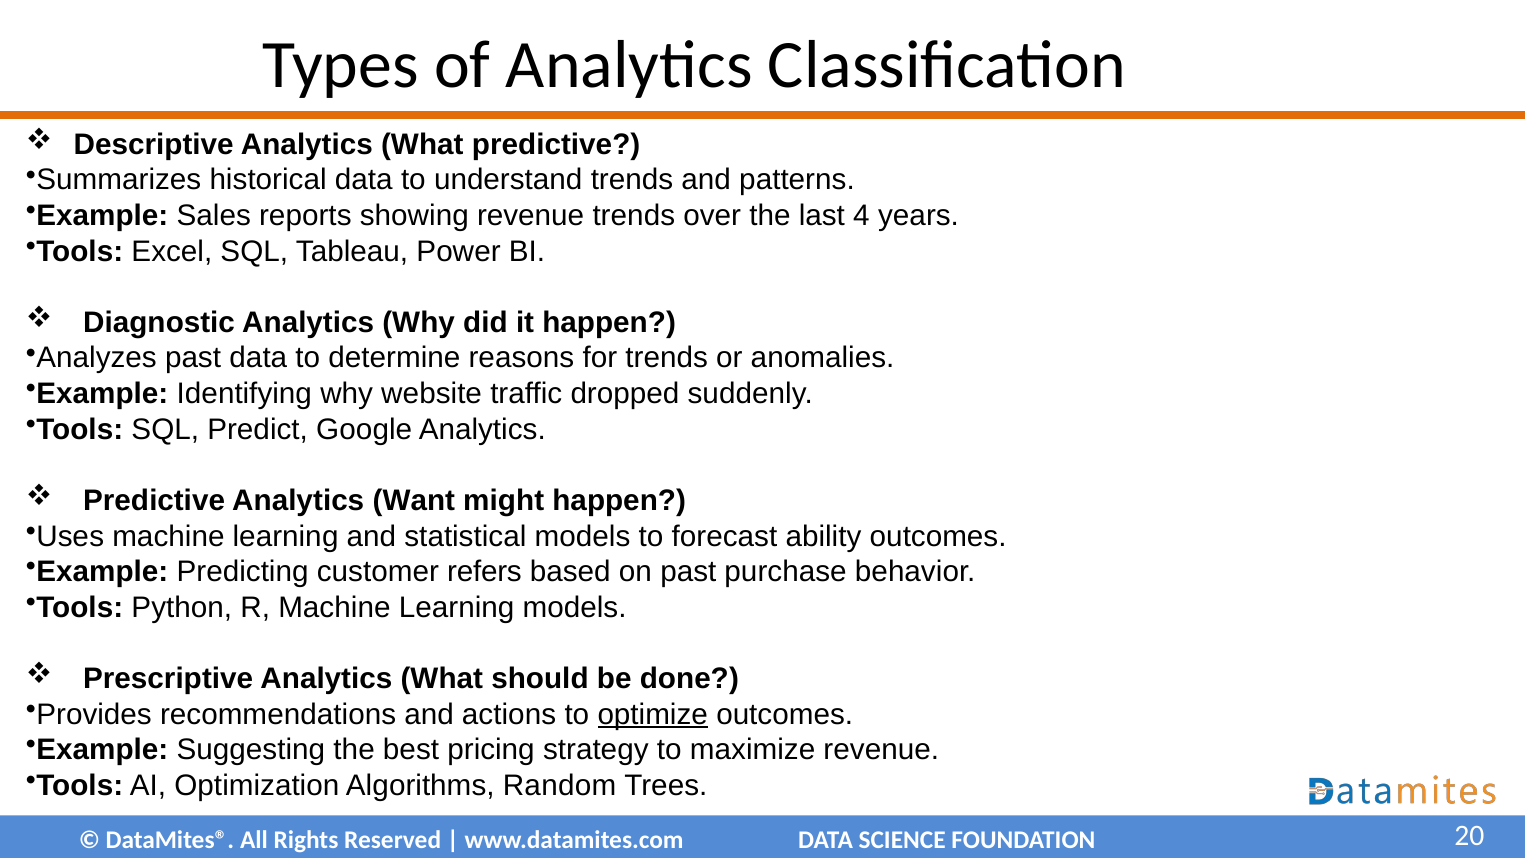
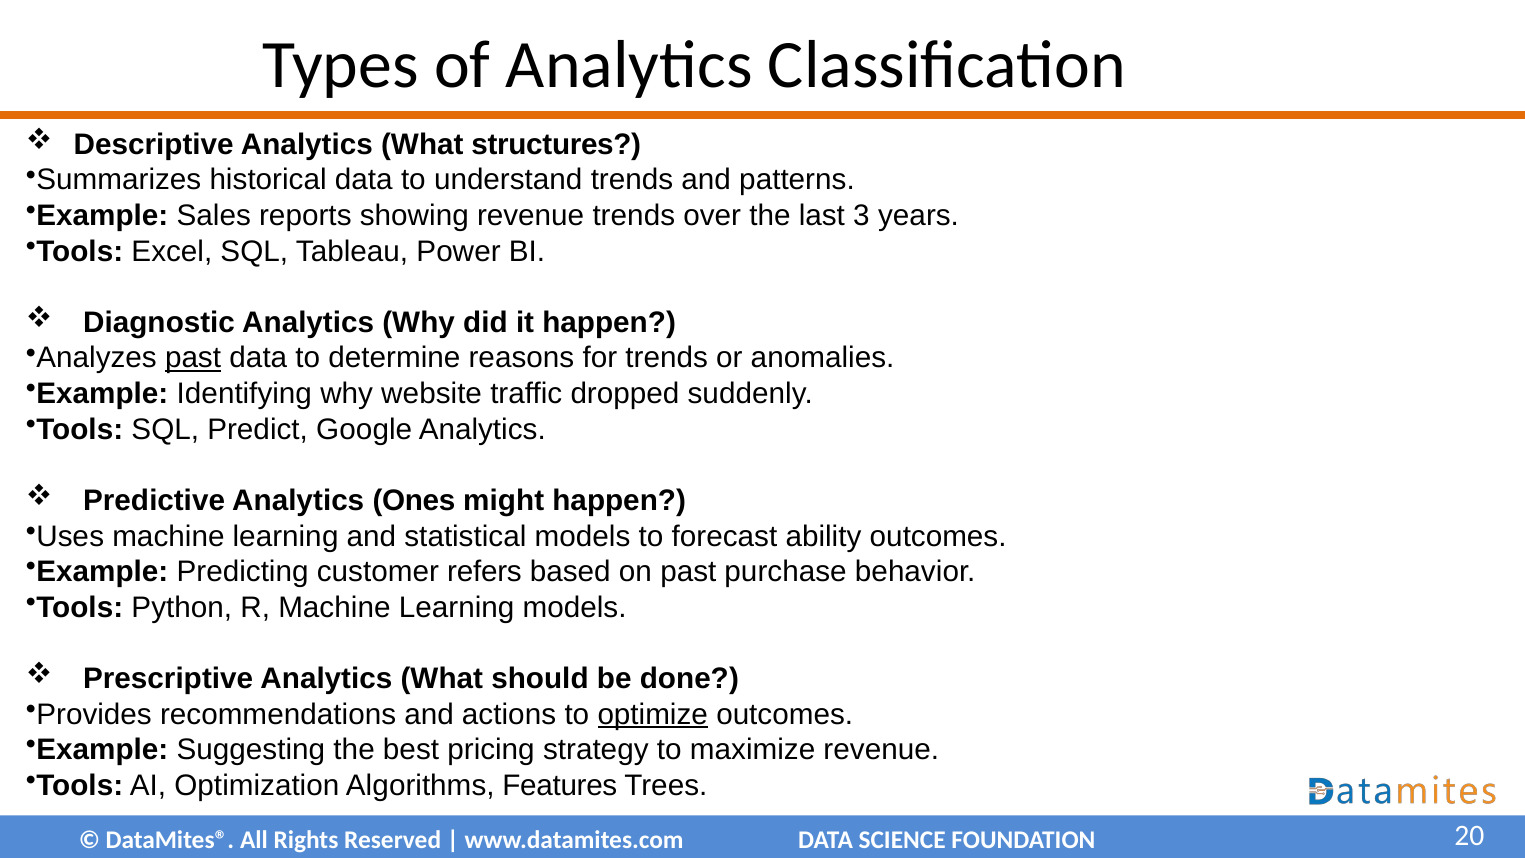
What predictive: predictive -> structures (556, 145)
4: 4 -> 3 (861, 216)
past underline: none -> present (193, 358)
Want: Want -> Ones (414, 501)
Random: Random -> Features (560, 785)
